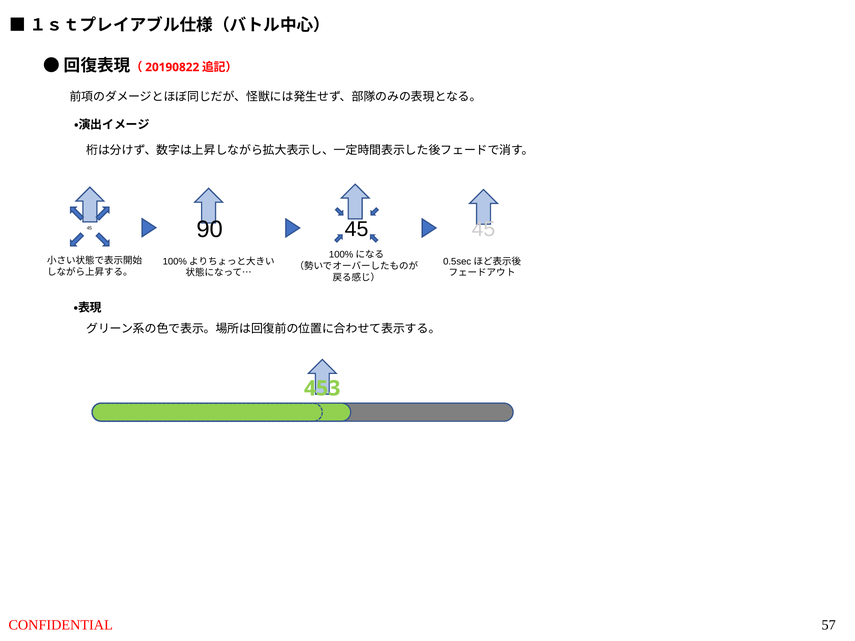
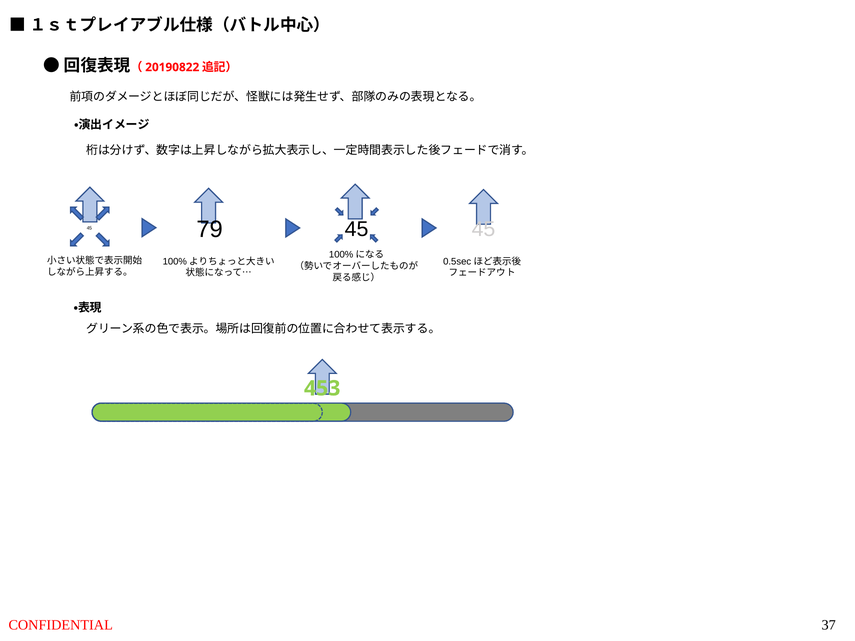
90: 90 -> 79 (210, 229)
57: 57 -> 37 (829, 625)
